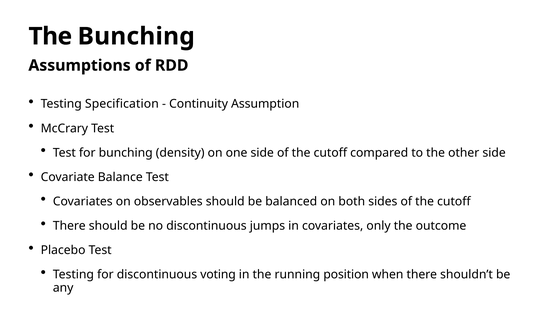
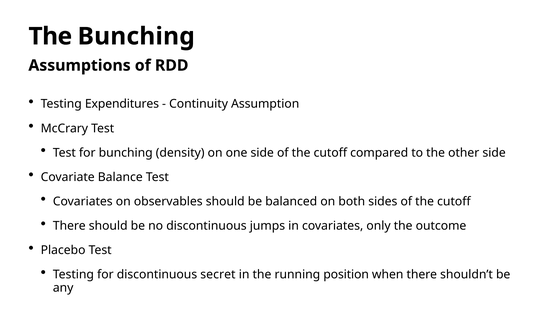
Specification: Specification -> Expenditures (122, 104)
voting: voting -> secret (218, 275)
